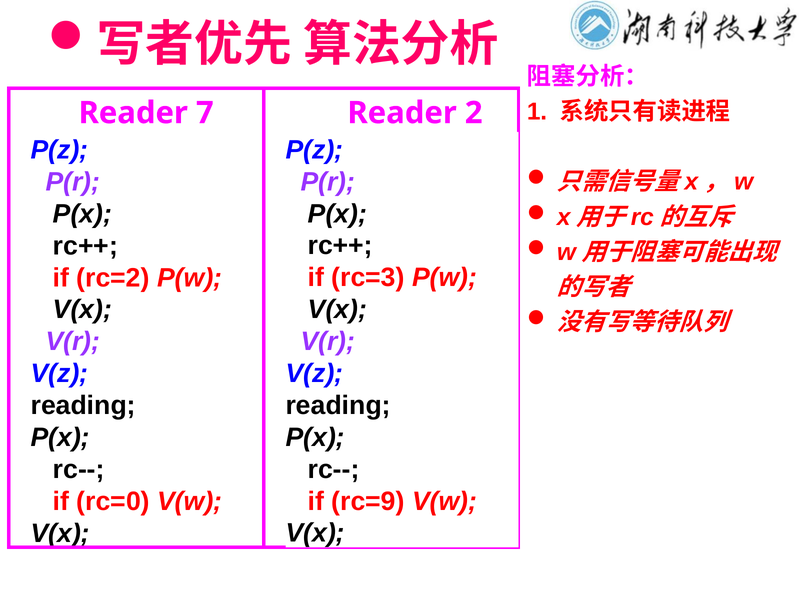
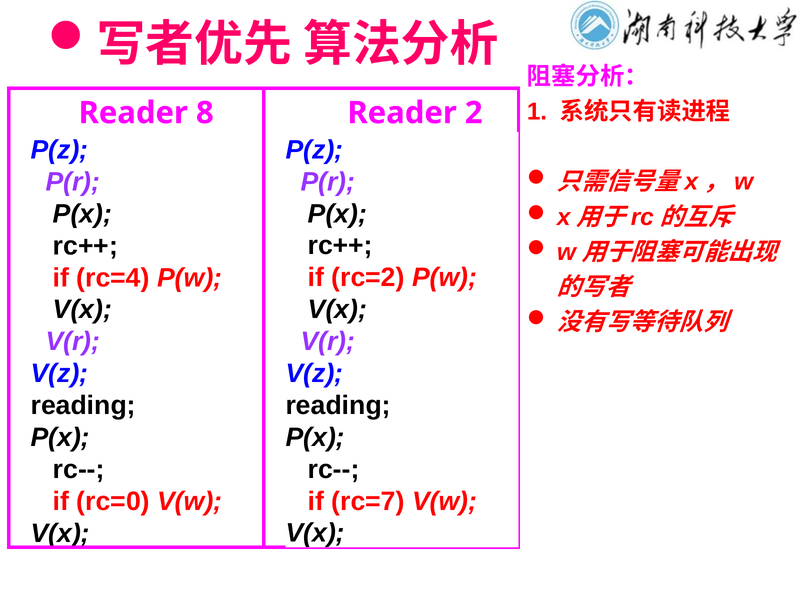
7: 7 -> 8 (205, 113)
rc=2: rc=2 -> rc=4 (113, 278)
rc=3: rc=3 -> rc=2 (368, 278)
rc=9: rc=9 -> rc=7 (368, 501)
